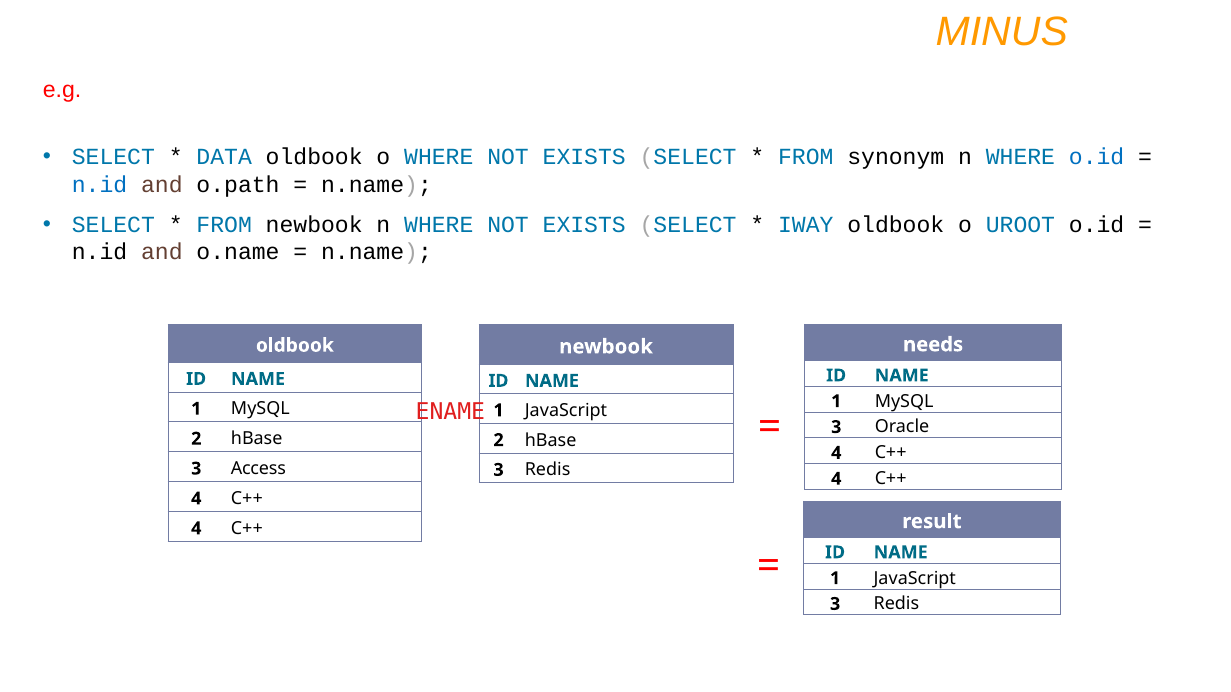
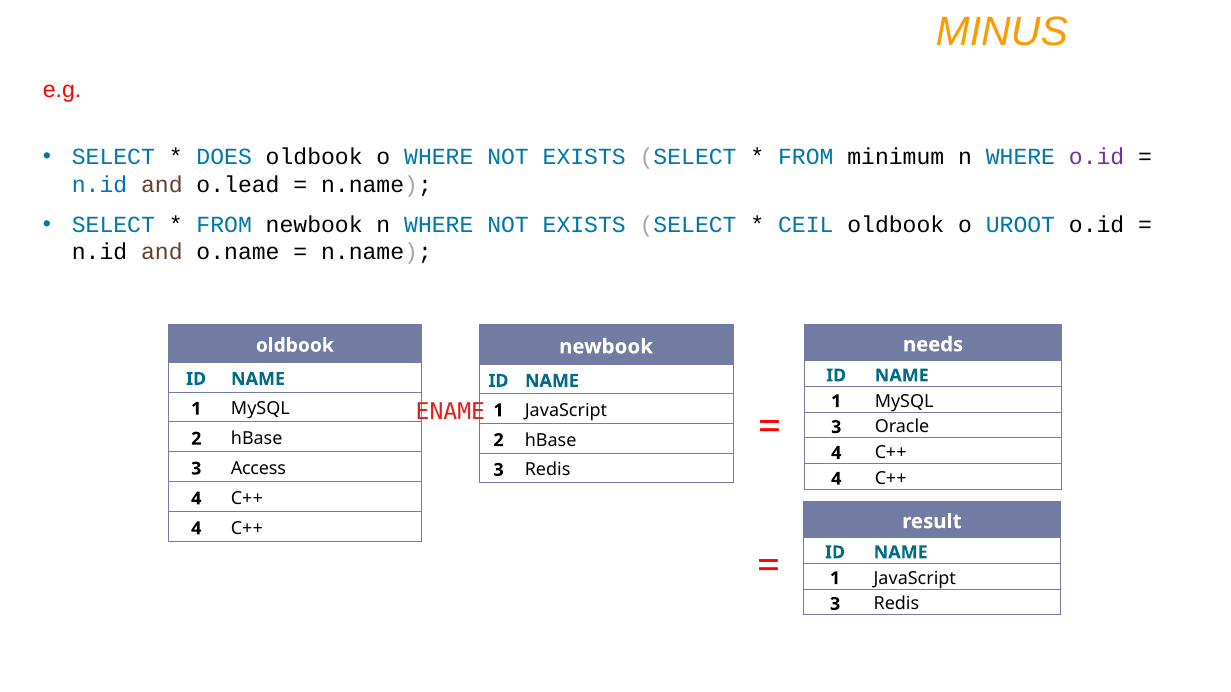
DATA: DATA -> DOES (224, 157)
synonym: synonym -> minimum (896, 157)
o.id colour: blue -> purple (1097, 157)
o.path: o.path -> o.lead (238, 185)
IWAY: IWAY -> CEIL (806, 225)
